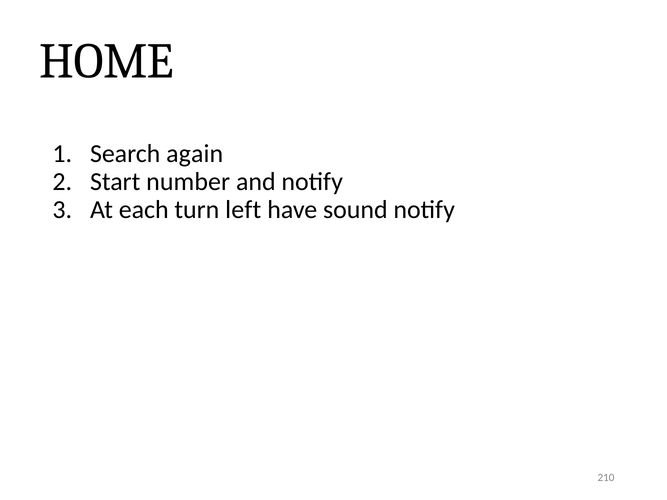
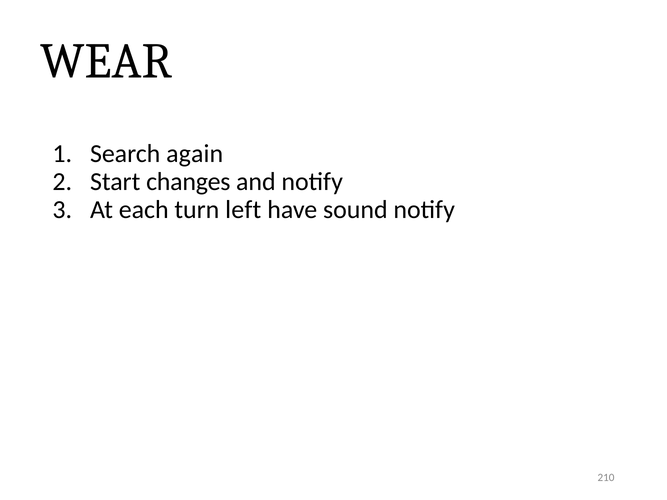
HOME: HOME -> WEAR (106, 61)
number: number -> changes (188, 182)
